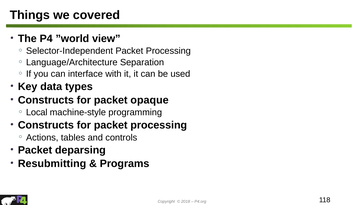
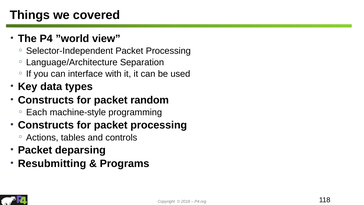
opaque: opaque -> random (150, 100)
Local: Local -> Each (37, 112)
